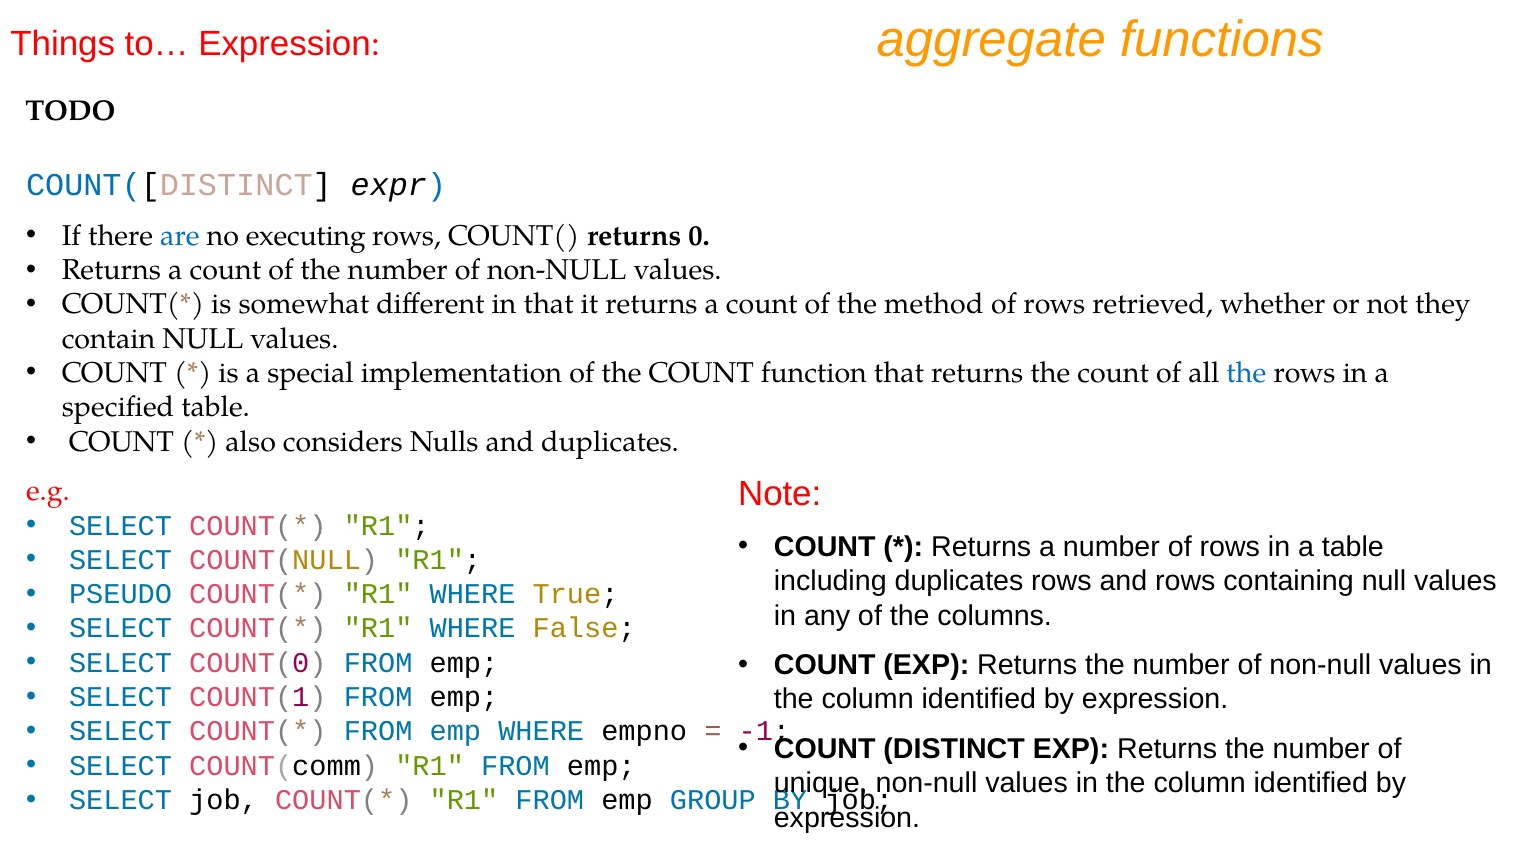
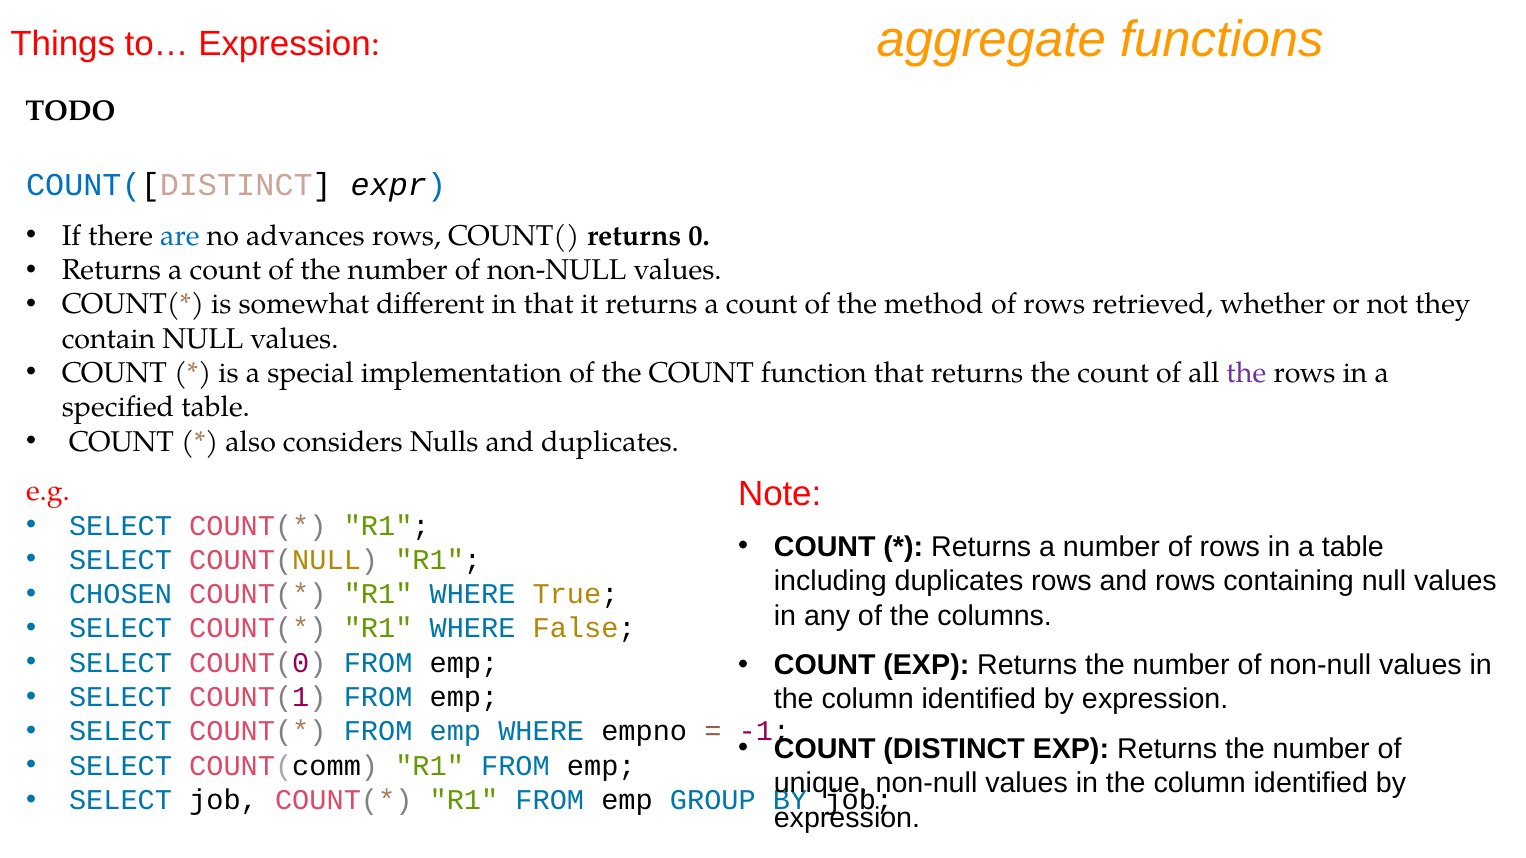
executing: executing -> advances (306, 236)
the colour: blue -> purple (1246, 373)
PSEUDO: PSEUDO -> CHOSEN (121, 594)
